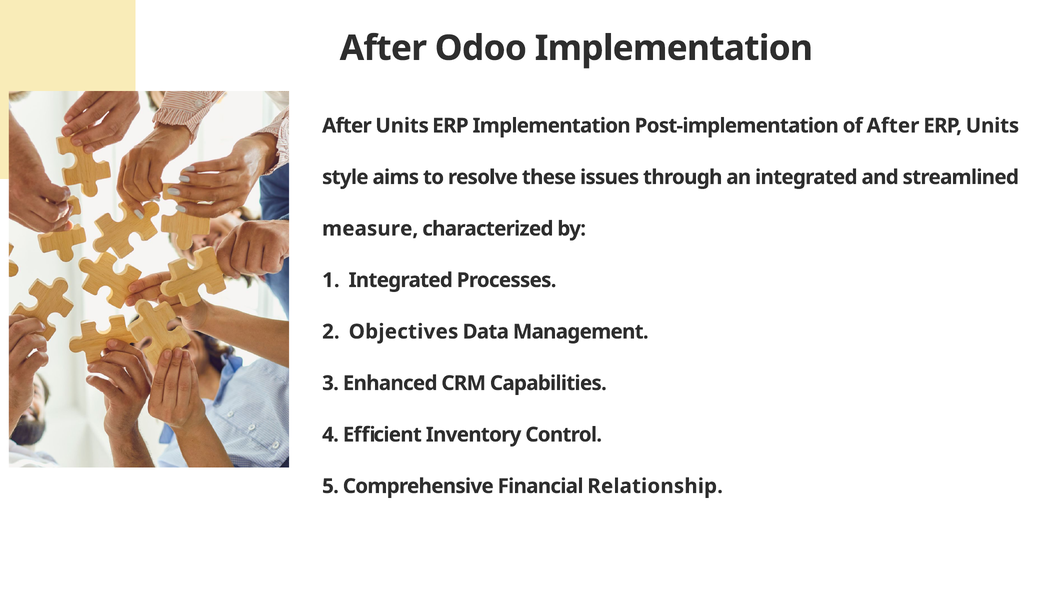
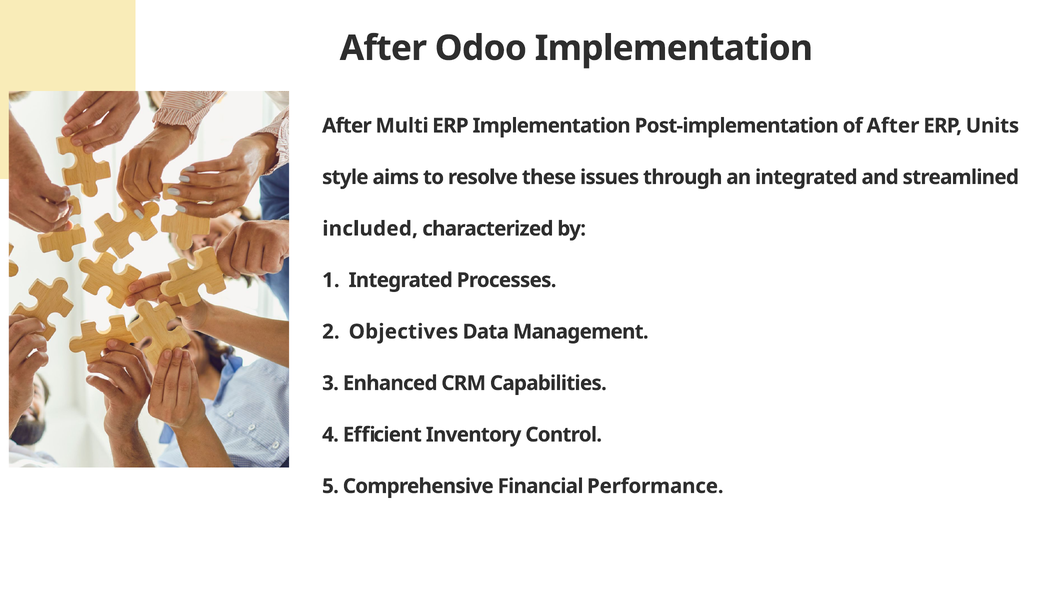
After Units: Units -> Multi (402, 126)
measure: measure -> included (370, 229)
Relationship: Relationship -> Performance (655, 486)
